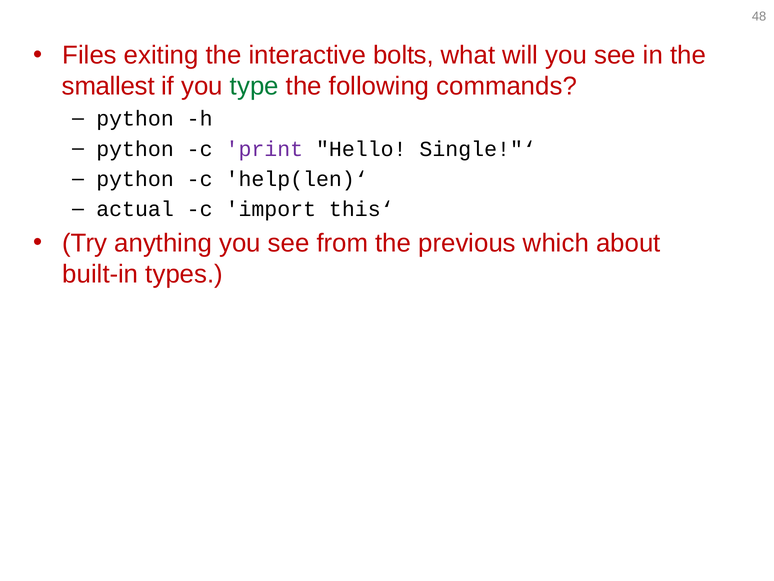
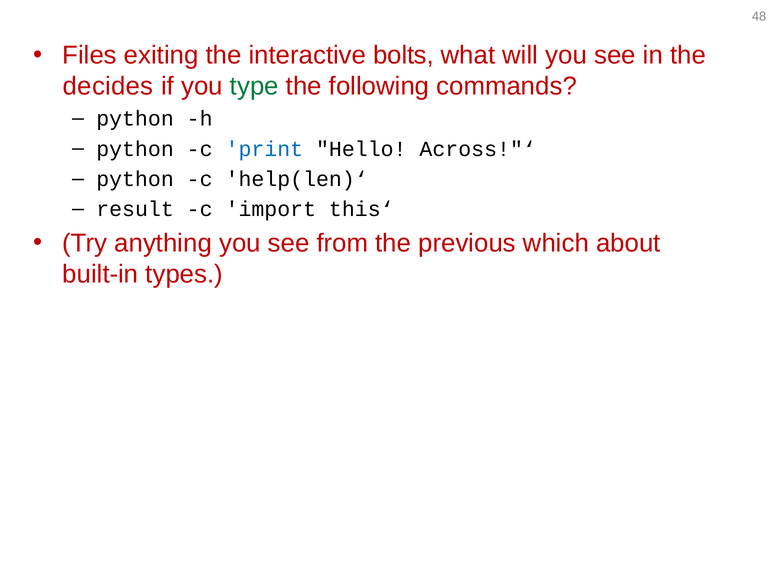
smallest: smallest -> decides (108, 86)
print colour: purple -> blue (264, 149)
Single!"‘: Single!"‘ -> Across!"‘ (478, 149)
actual: actual -> result (135, 209)
